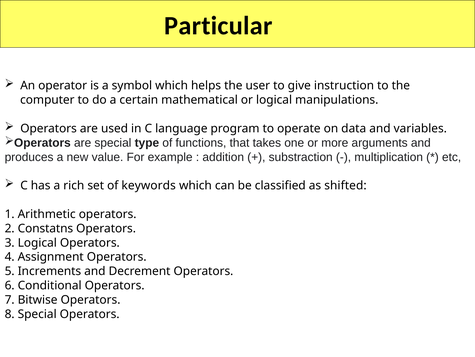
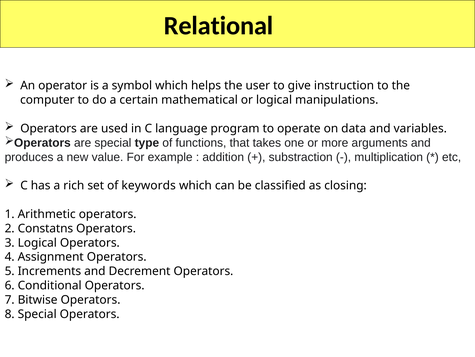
Particular: Particular -> Relational (219, 26)
shifted: shifted -> closing (346, 185)
